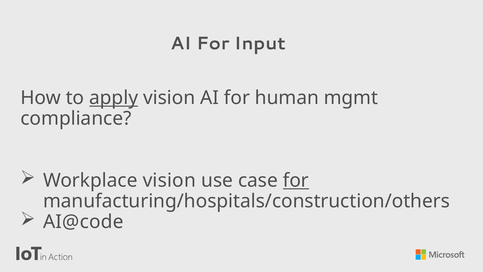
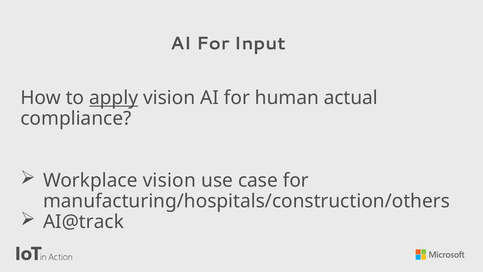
mgmt: mgmt -> actual (351, 98)
for underline: present -> none (296, 180)
AI@code: AI@code -> AI@track (83, 222)
